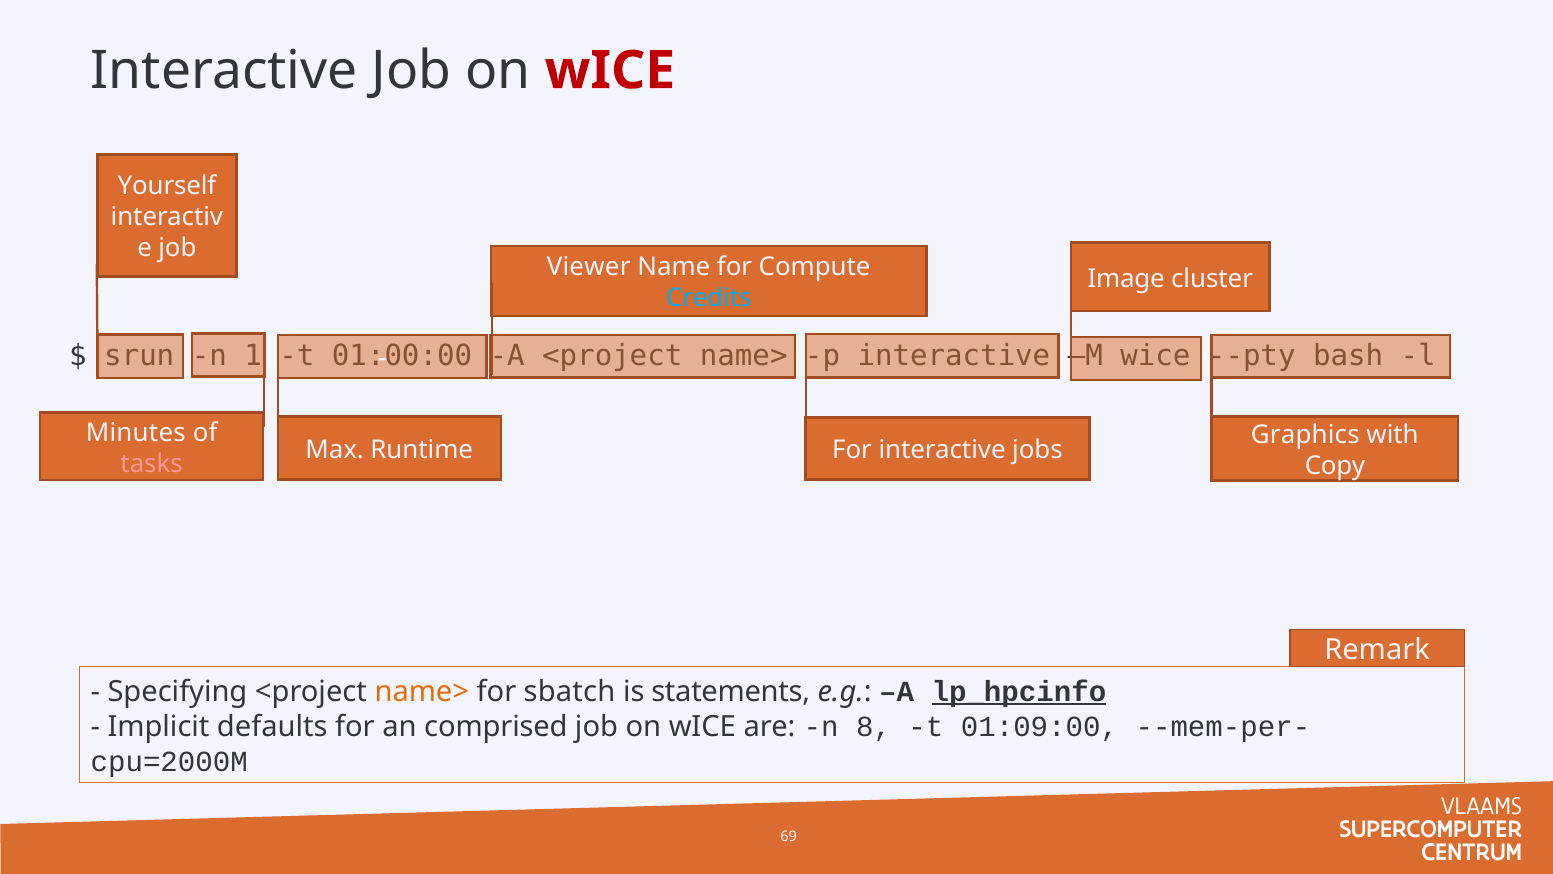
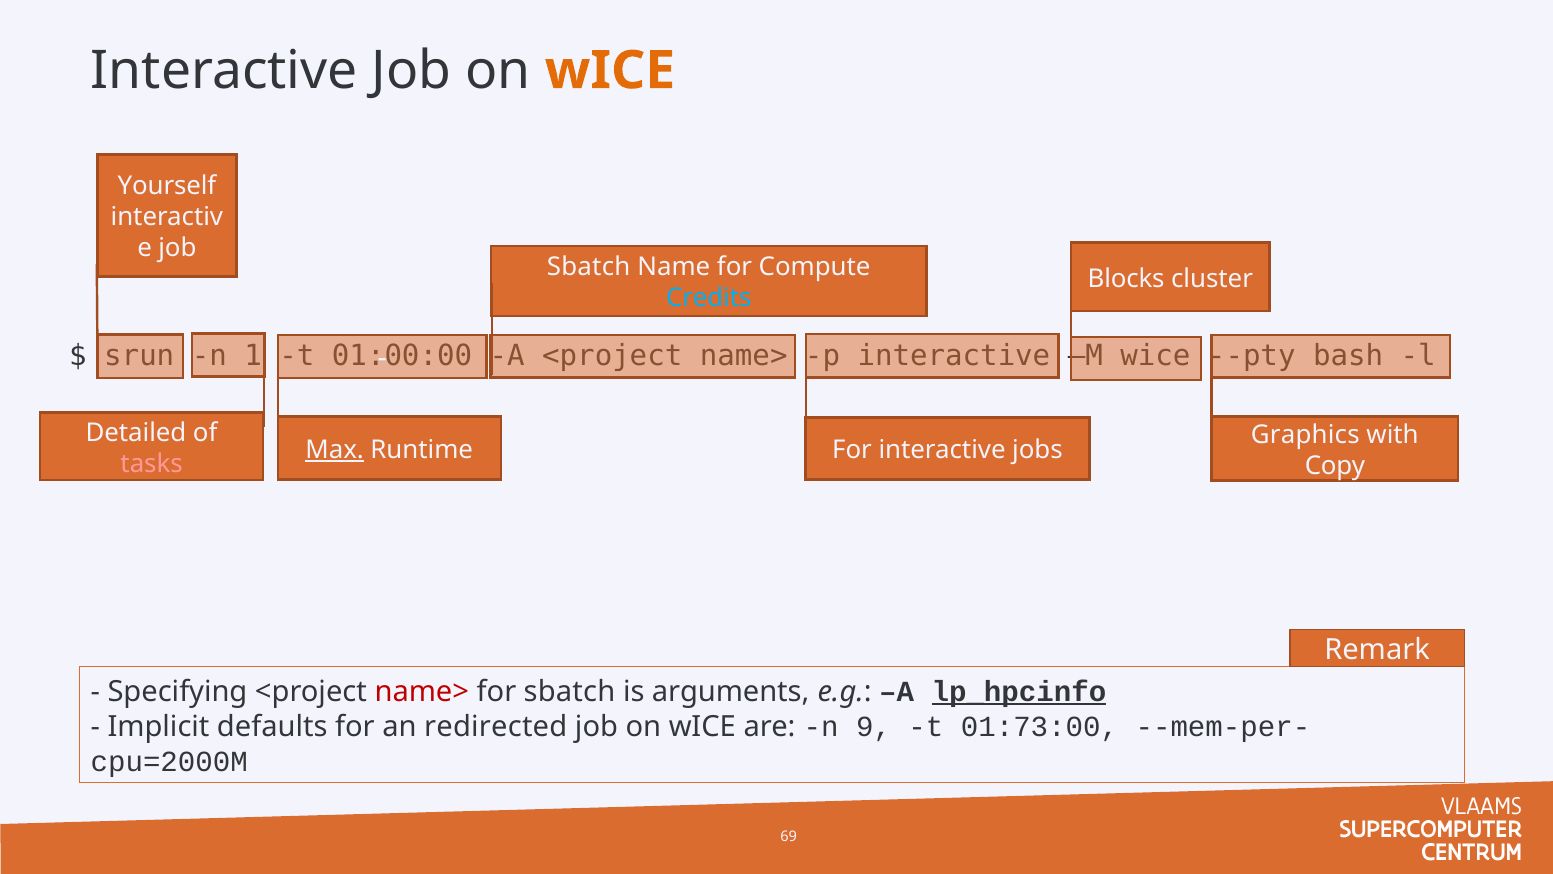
wICE colour: red -> orange (610, 71)
Viewer: Viewer -> Sbatch (589, 267)
Image: Image -> Blocks (1126, 279)
Minutes: Minutes -> Detailed (136, 432)
Max underline: none -> present (335, 450)
name> colour: orange -> red (422, 691)
statements: statements -> arguments (731, 691)
comprised: comprised -> redirected (496, 726)
8: 8 -> 9 (874, 726)
01:09:00: 01:09:00 -> 01:73:00 (1039, 726)
